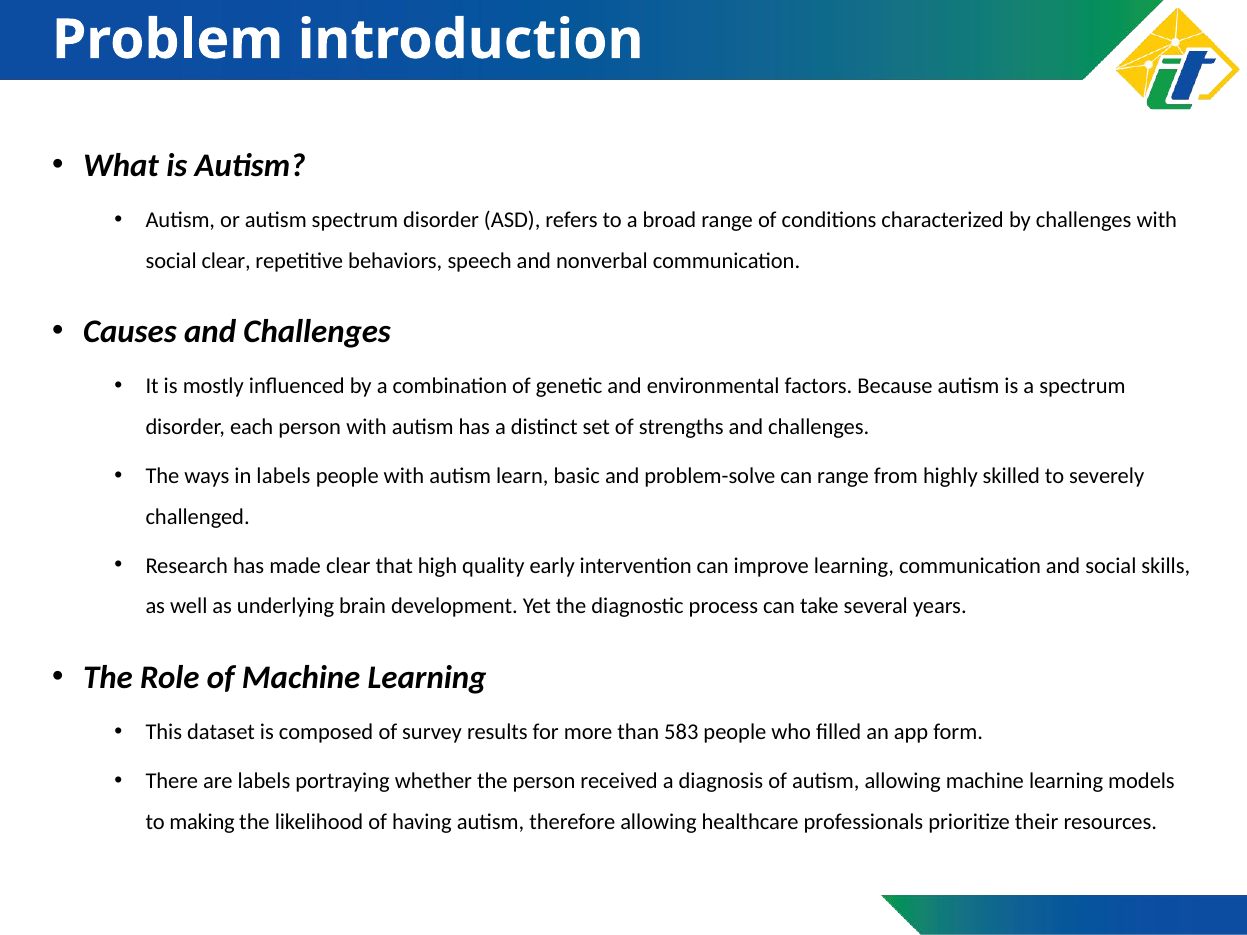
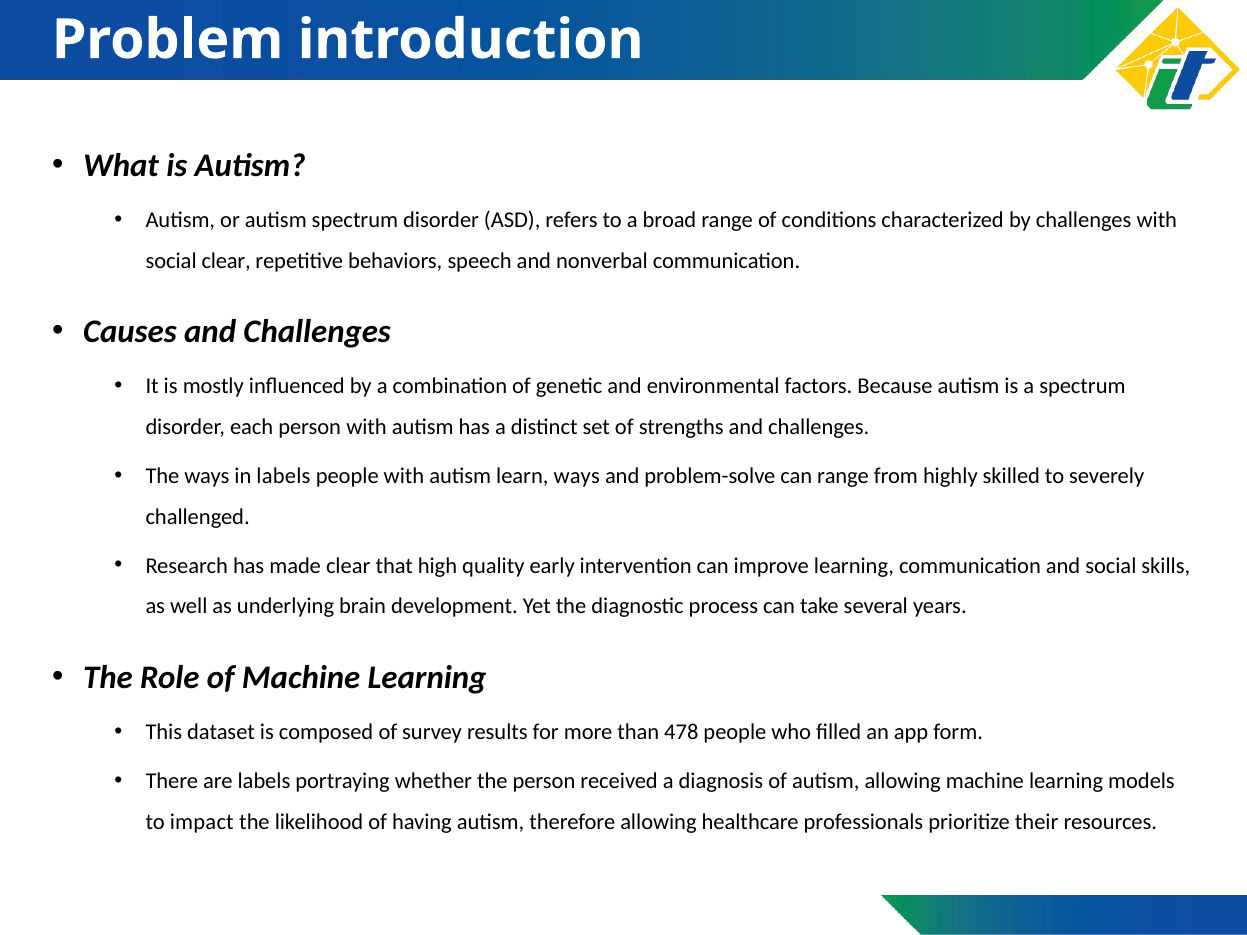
learn basic: basic -> ways (577, 476)
583: 583 -> 478 (681, 732)
making: making -> impact (202, 822)
